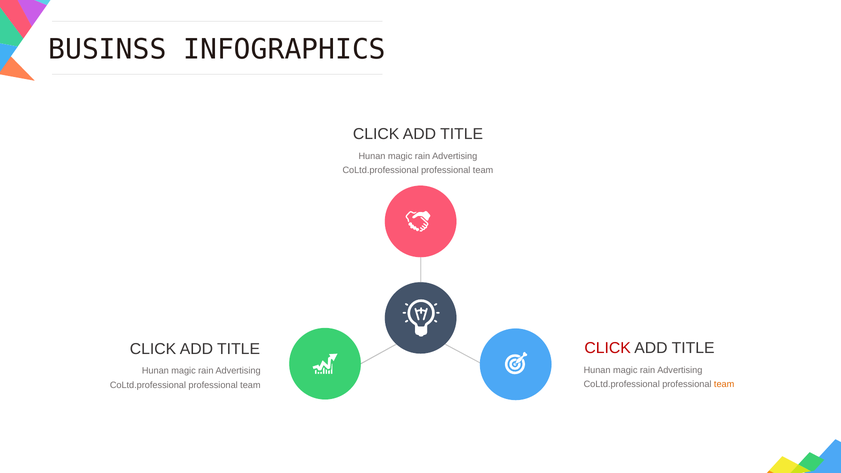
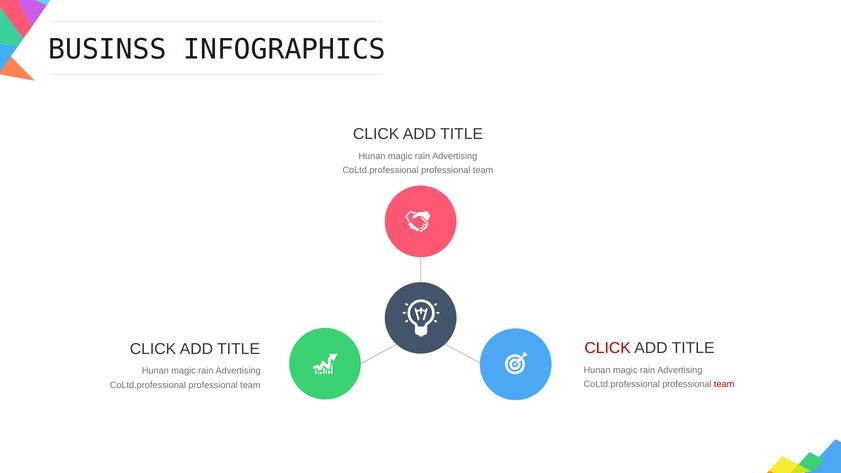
team colour: orange -> red (724, 384)
